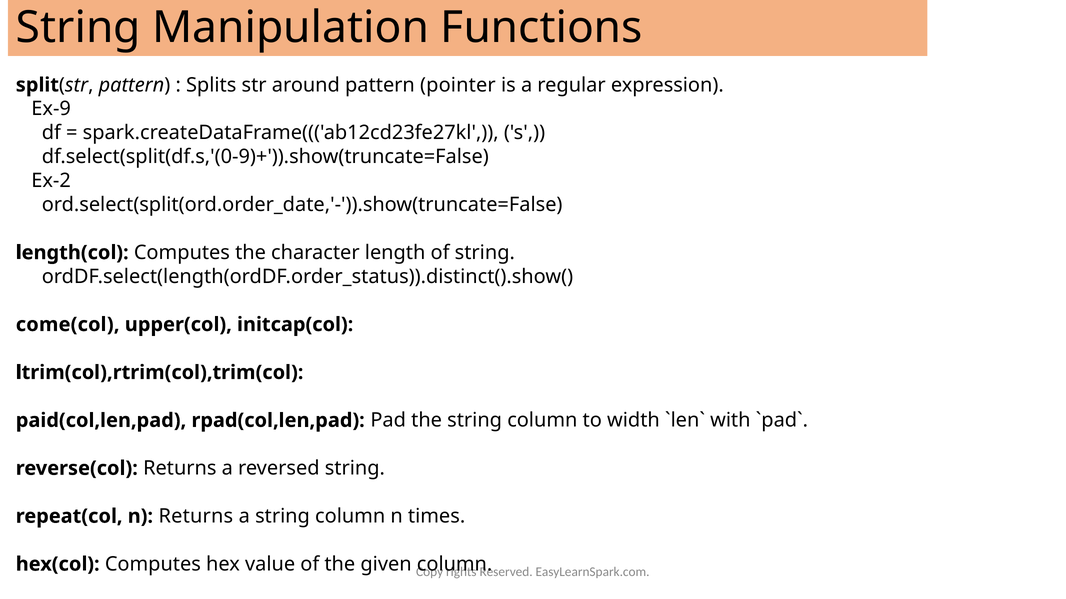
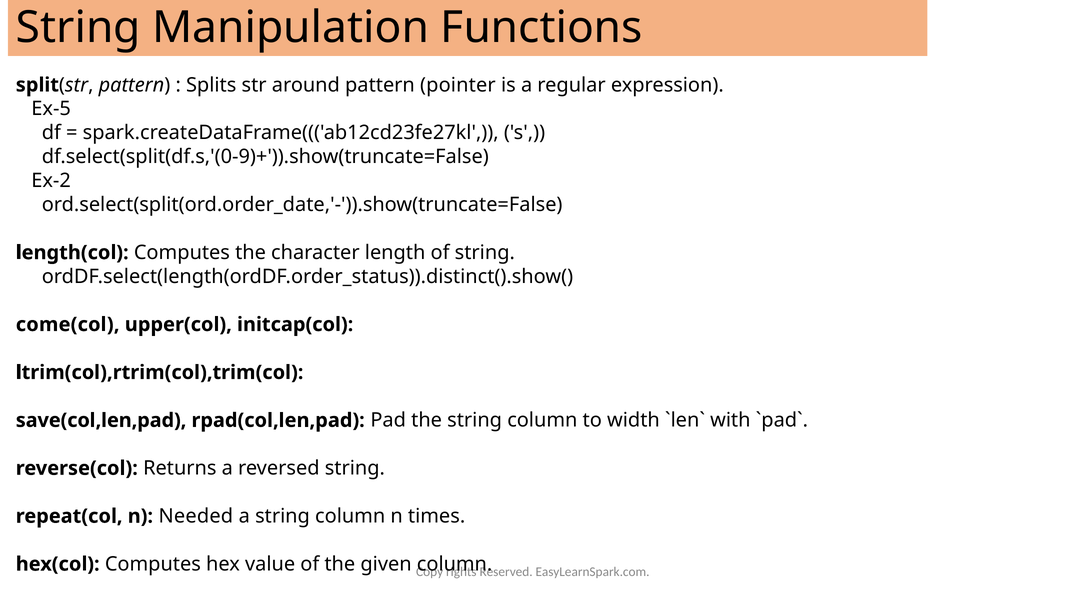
Ex-9: Ex-9 -> Ex-5 (51, 109)
paid(col,len,pad: paid(col,len,pad -> save(col,len,pad (101, 421)
n Returns: Returns -> Needed (196, 517)
